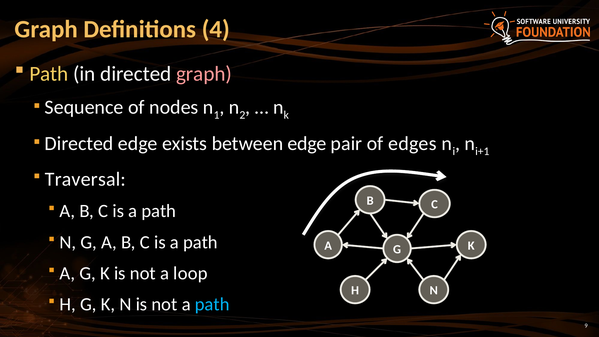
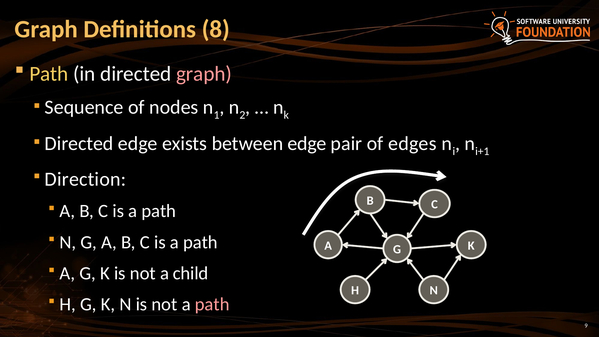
4: 4 -> 8 (216, 29)
Traversal: Traversal -> Direction (85, 179)
loop: loop -> child (191, 273)
path colour: light blue -> pink (212, 304)
